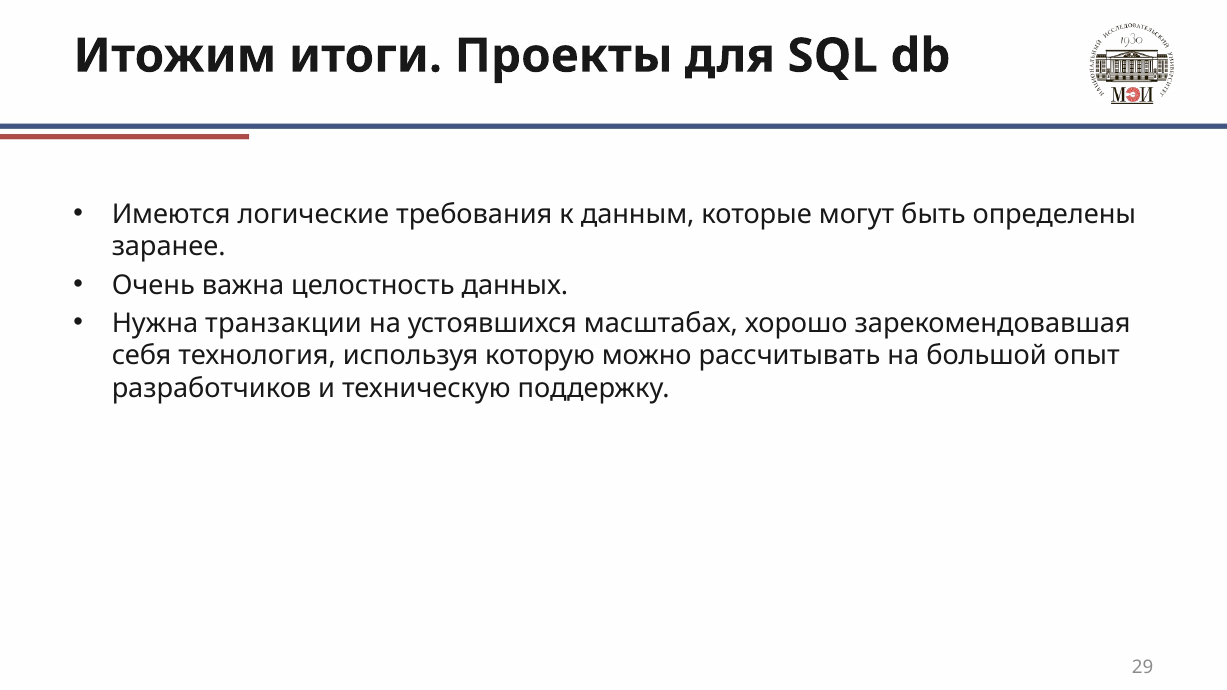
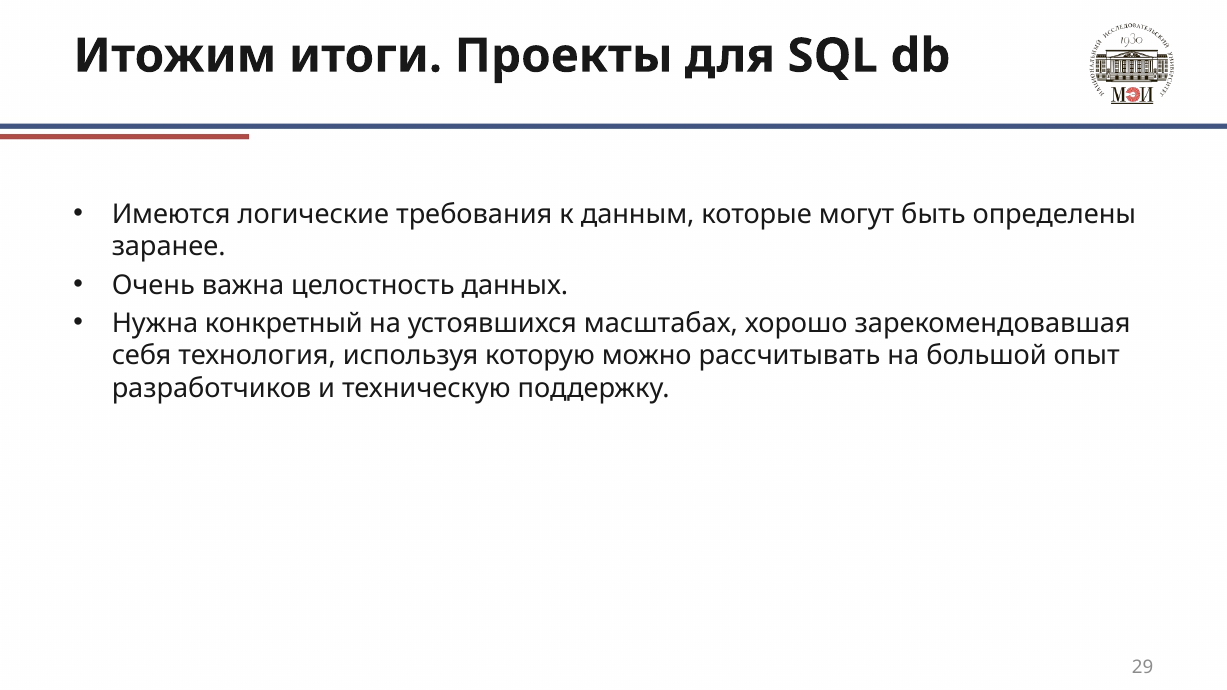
транзакции: транзакции -> конкретный (284, 323)
